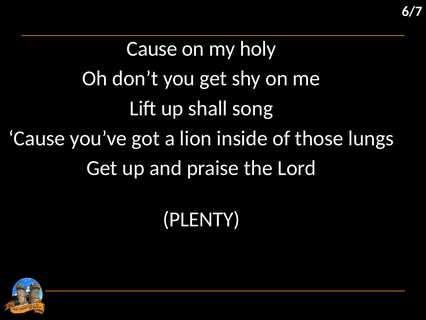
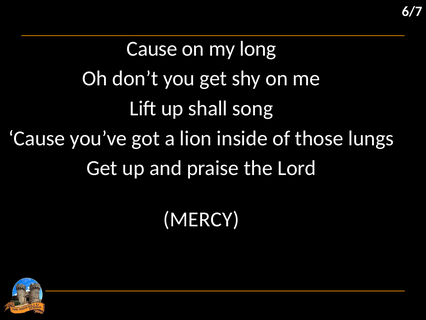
holy: holy -> long (258, 49)
PLENTY: PLENTY -> MERCY (201, 219)
